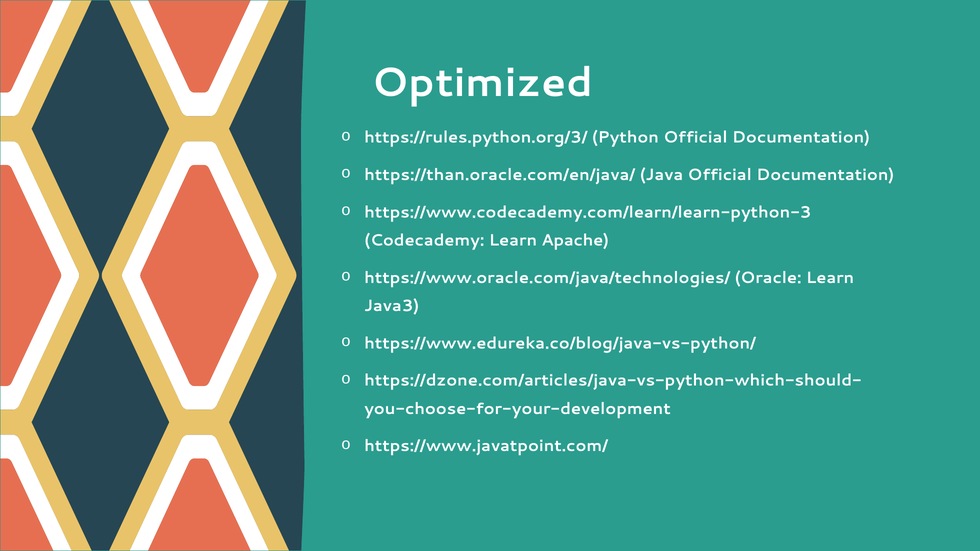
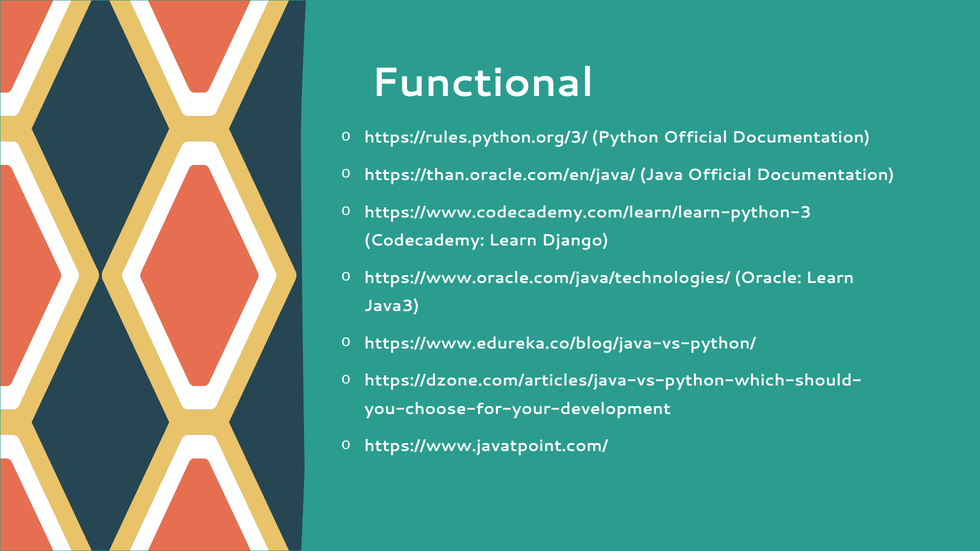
Optimized: Optimized -> Functional (483, 83)
Apache: Apache -> Django (575, 240)
